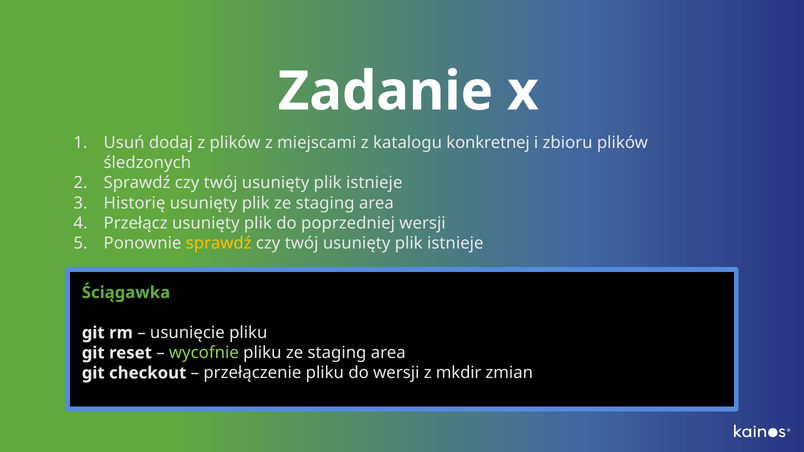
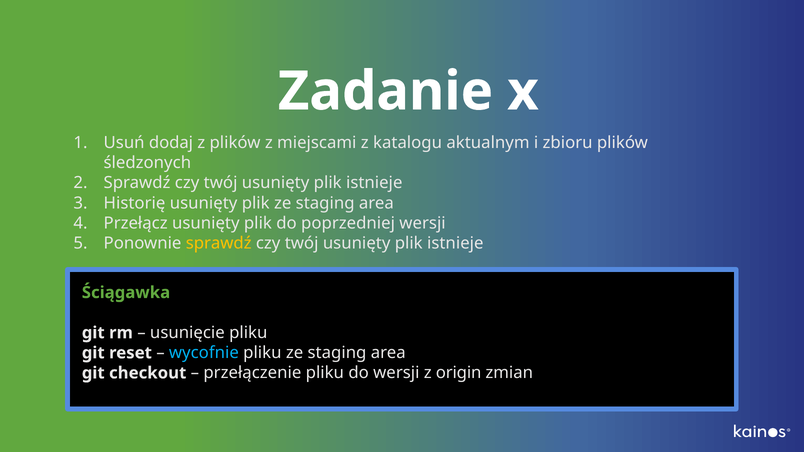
konkretnej: konkretnej -> aktualnym (488, 143)
wycofnie colour: light green -> light blue (204, 353)
mkdir: mkdir -> origin (459, 373)
